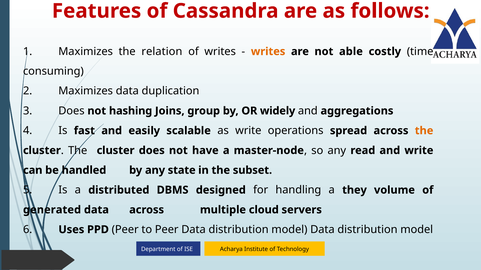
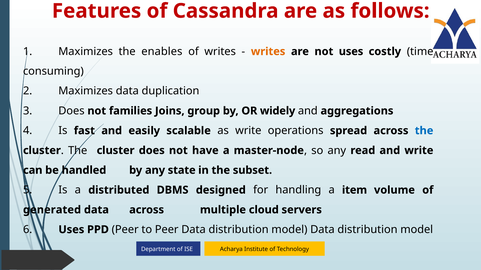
relation: relation -> enables (162, 52)
not able: able -> uses (351, 52)
hashing: hashing -> families (131, 111)
the colour: orange -> blue (424, 131)
they: they -> item (355, 190)
